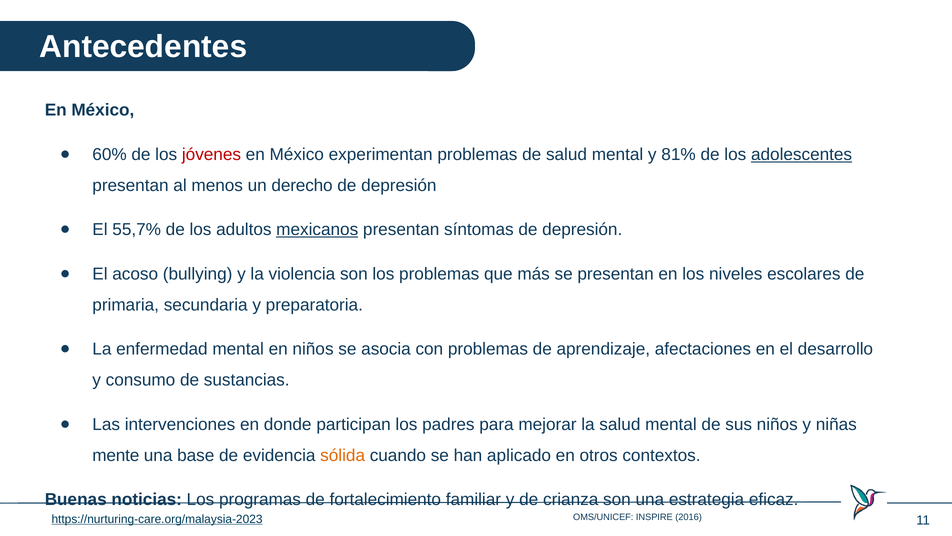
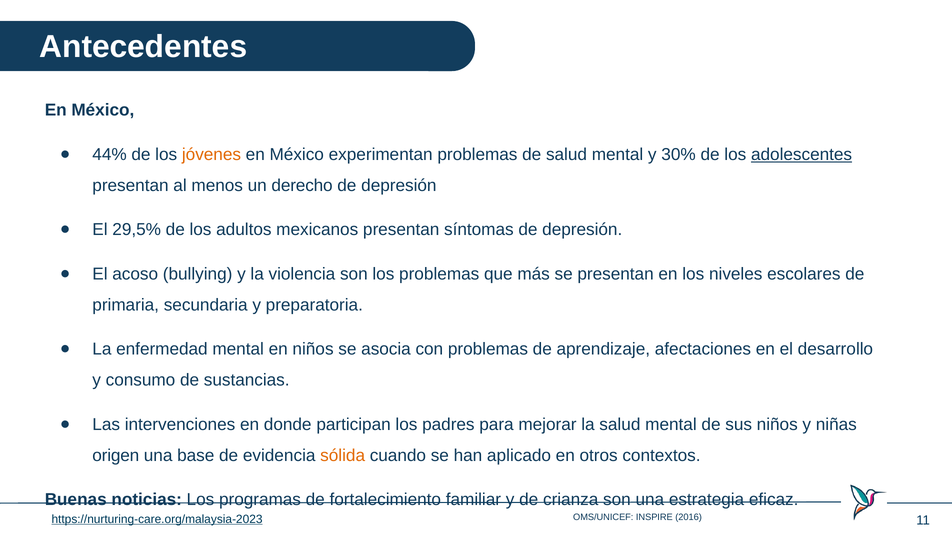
60%: 60% -> 44% (110, 154)
jóvenes colour: red -> orange (211, 154)
81%: 81% -> 30% (679, 154)
55,7%: 55,7% -> 29,5% (137, 230)
mexicanos underline: present -> none (317, 230)
mente: mente -> origen (116, 455)
